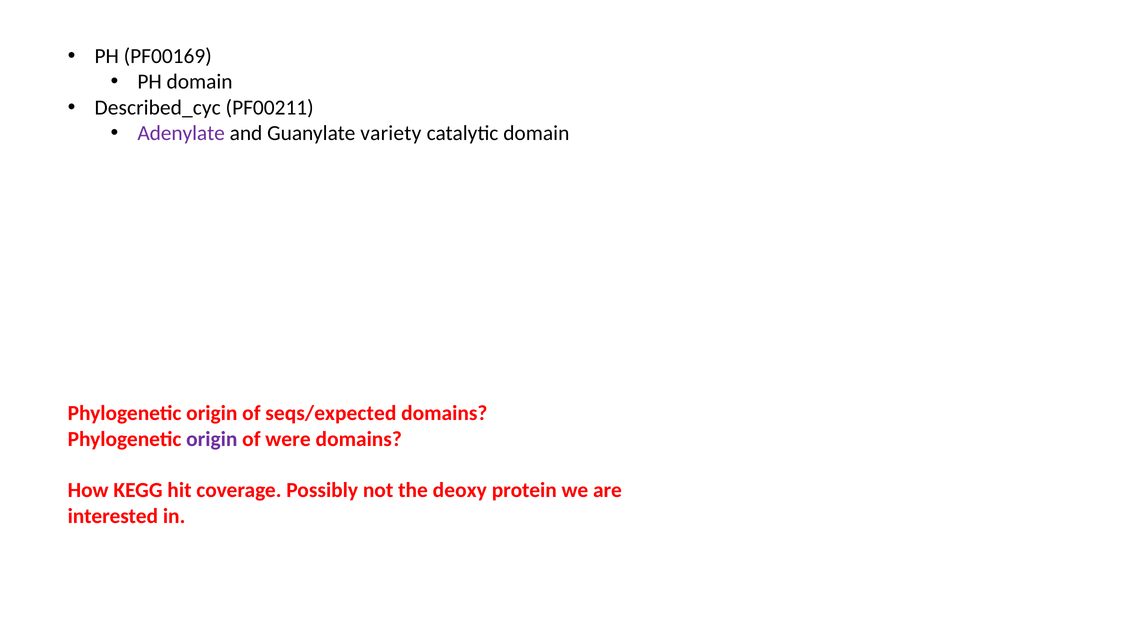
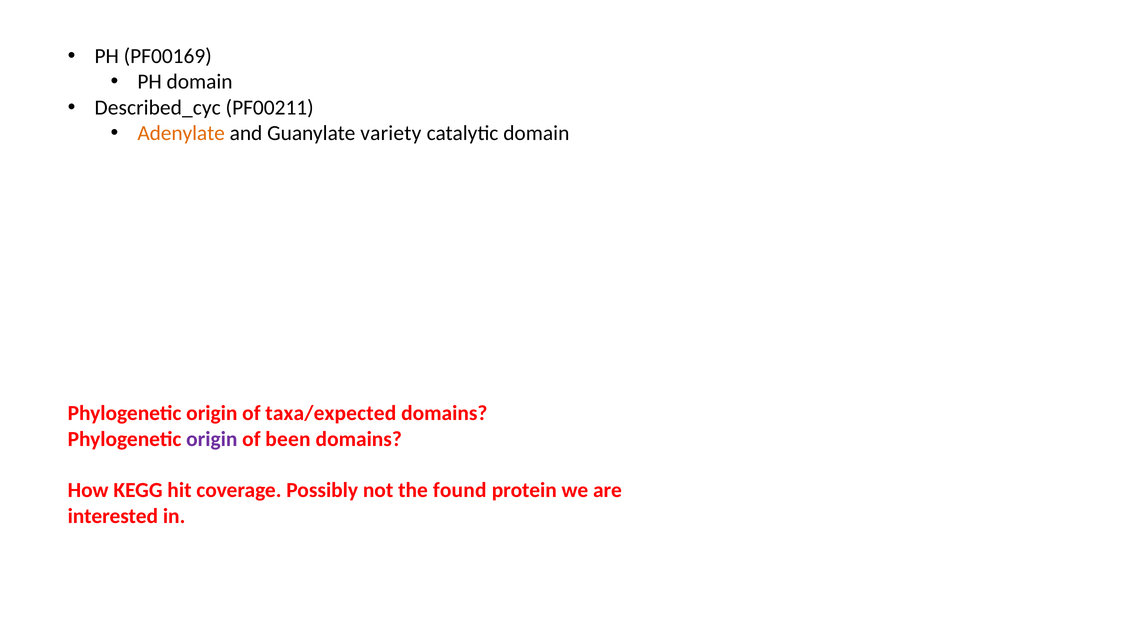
Adenylate colour: purple -> orange (181, 133)
seqs/expected: seqs/expected -> taxa/expected (331, 413)
were: were -> been (288, 439)
deoxy: deoxy -> found (460, 490)
